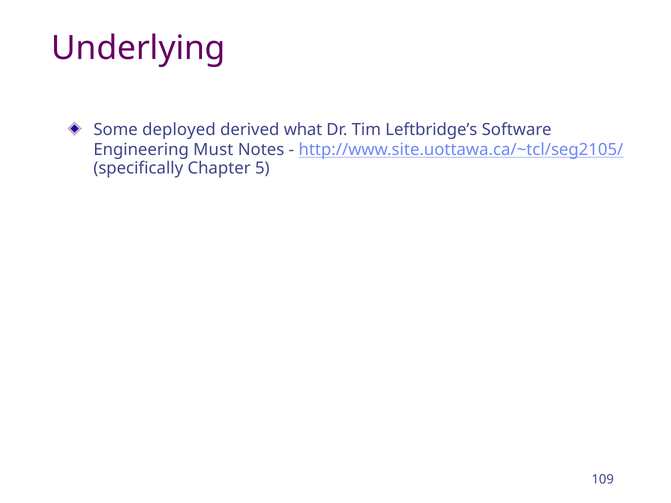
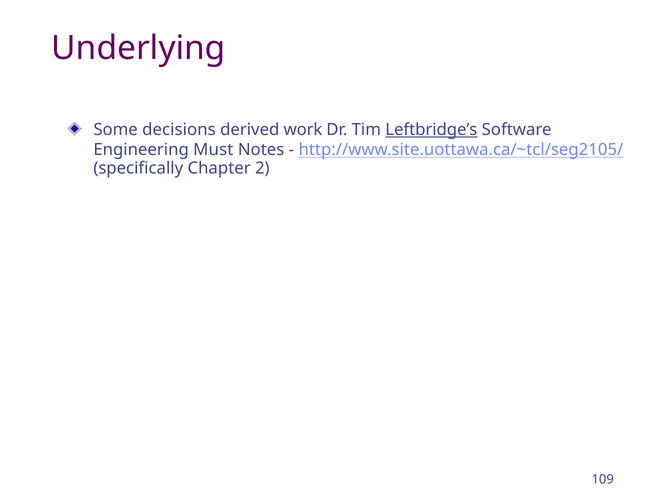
deployed: deployed -> decisions (179, 130)
what: what -> work (303, 130)
Leftbridge’s underline: none -> present (431, 130)
5: 5 -> 2 (262, 168)
